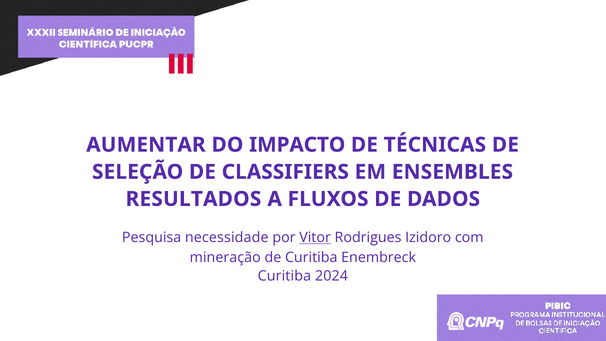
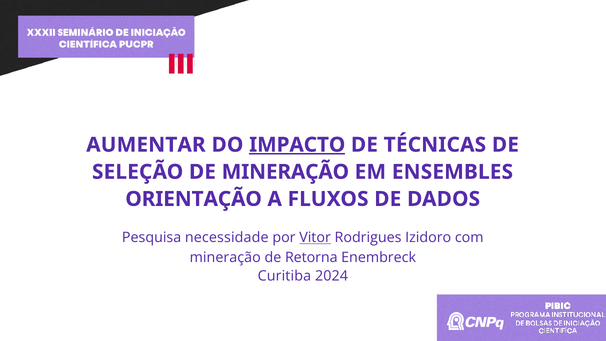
IMPACTO underline: none -> present (297, 145)
DE CLASSIFIERS: CLASSIFIERS -> MINERAÇÃO (285, 172)
RESULTADOS: RESULTADOS -> ORIENTAÇÃO (194, 199)
de Curitiba: Curitiba -> Retorna (311, 257)
